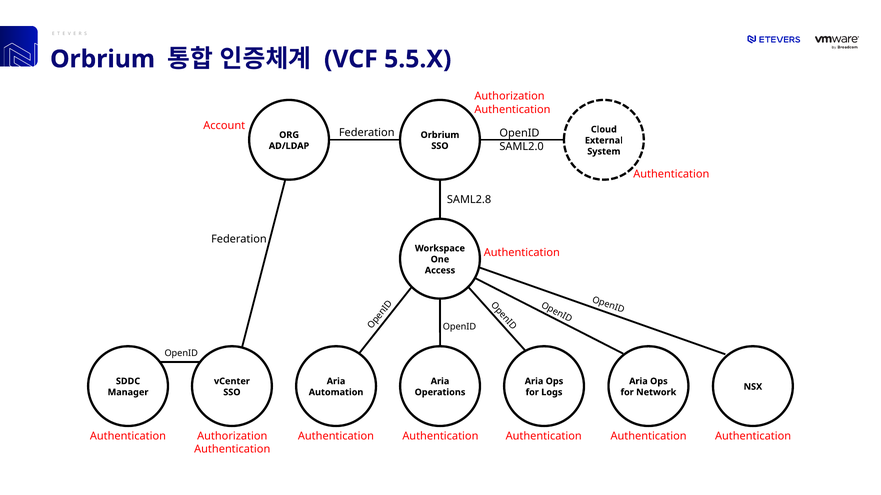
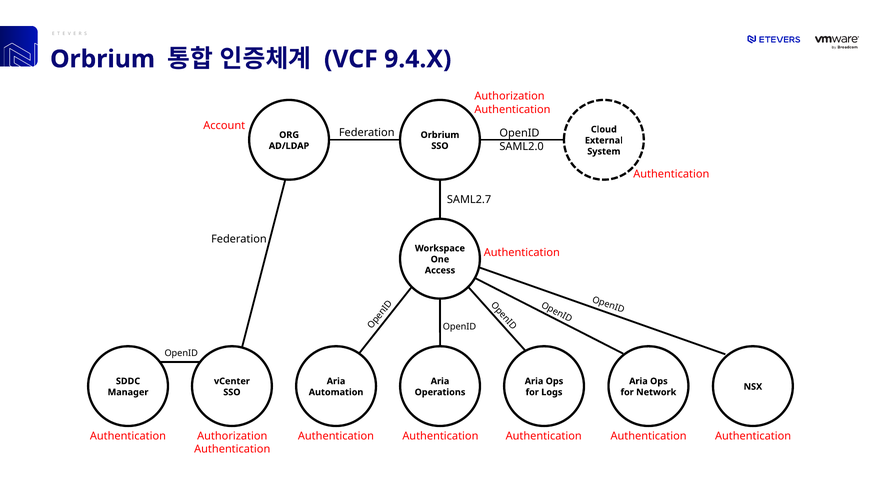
5.5.X: 5.5.X -> 9.4.X (418, 59)
SAML2.8: SAML2.8 -> SAML2.7 (469, 200)
